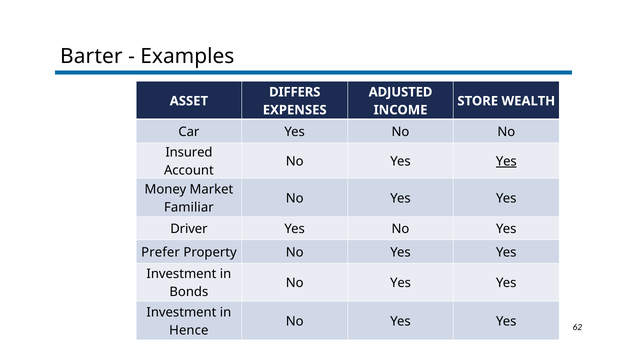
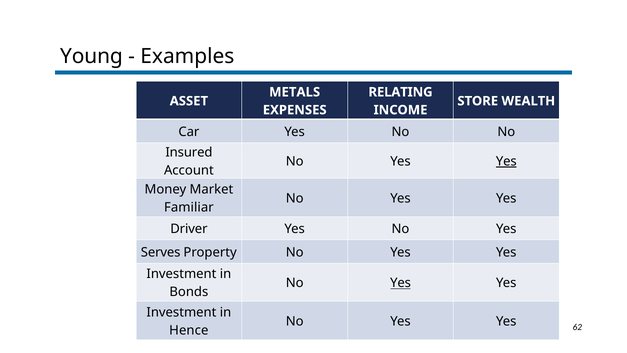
Barter: Barter -> Young (91, 56)
DIFFERS: DIFFERS -> METALS (295, 92)
ADJUSTED: ADJUSTED -> RELATING (401, 92)
Prefer: Prefer -> Serves (161, 252)
Yes underline: none -> present (401, 283)
